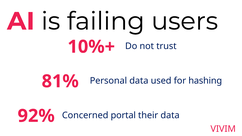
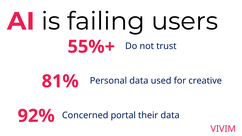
10%+: 10%+ -> 55%+ (91, 47)
hashing: hashing -> creative (205, 81)
